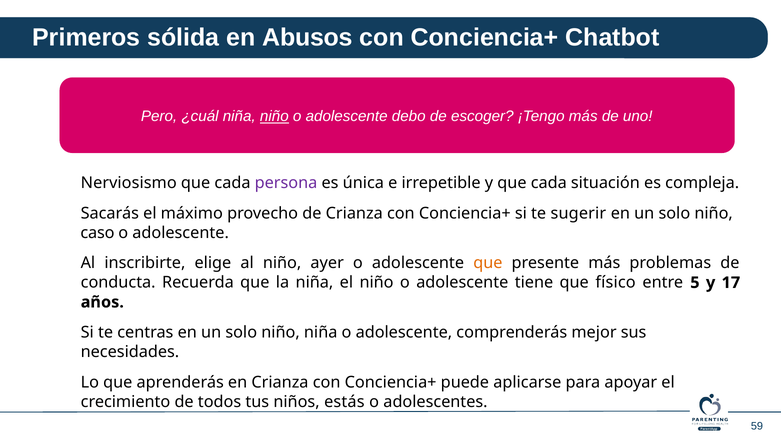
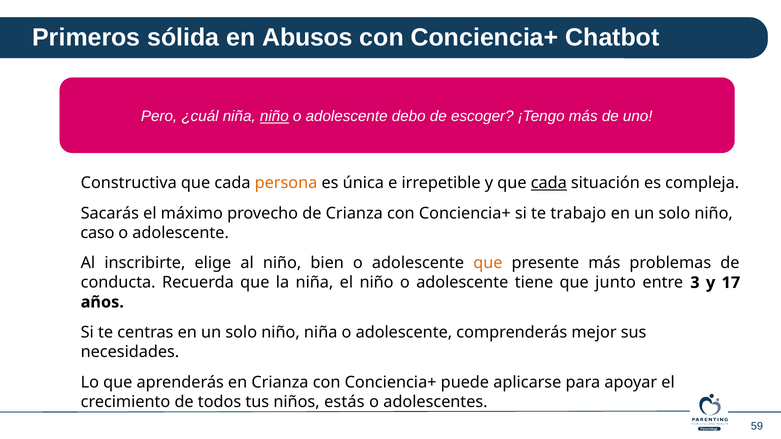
Nerviosismo: Nerviosismo -> Constructiva (129, 183)
persona colour: purple -> orange (286, 183)
cada underline: none -> present (549, 183)
sugerir: sugerir -> trabajo (578, 213)
ayer: ayer -> bien (327, 263)
físico: físico -> junto (616, 283)
5: 5 -> 3 (695, 283)
